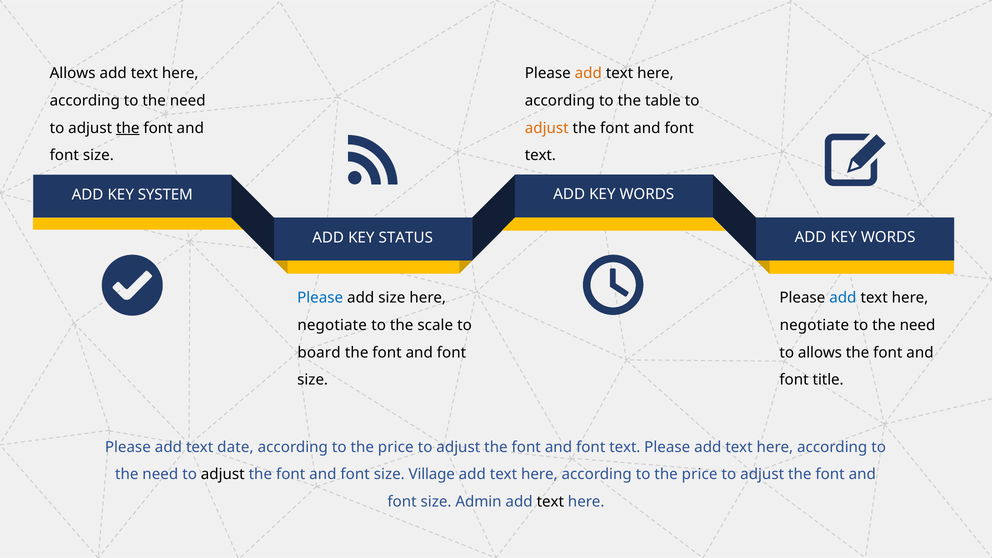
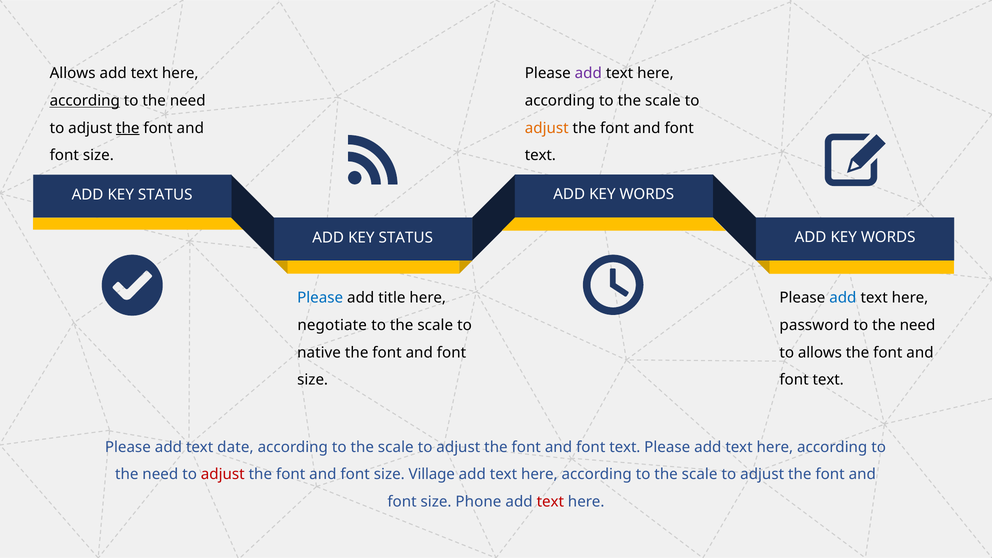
add colour: orange -> purple (588, 73)
according underline: none -> present (85, 101)
table: table -> scale (663, 101)
SYSTEM: SYSTEM -> STATUS (165, 195)
add size: size -> title (392, 298)
negotiate: negotiate -> password (814, 325)
board: board -> native (319, 353)
title: title -> text (828, 380)
price: price -> scale (396, 447)
adjust colour: black -> red (223, 474)
price: price -> scale (700, 474)
Admin: Admin -> Phone (478, 502)
text colour: black -> red (550, 502)
